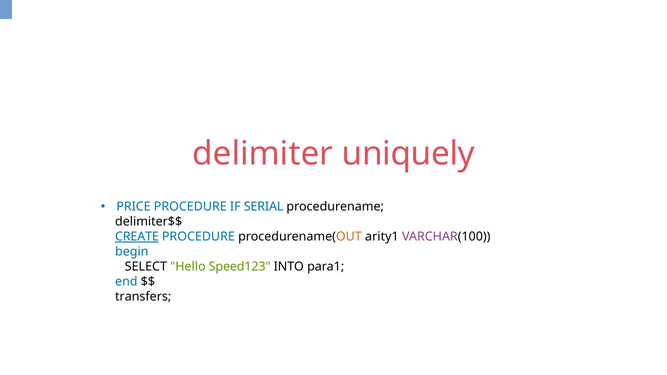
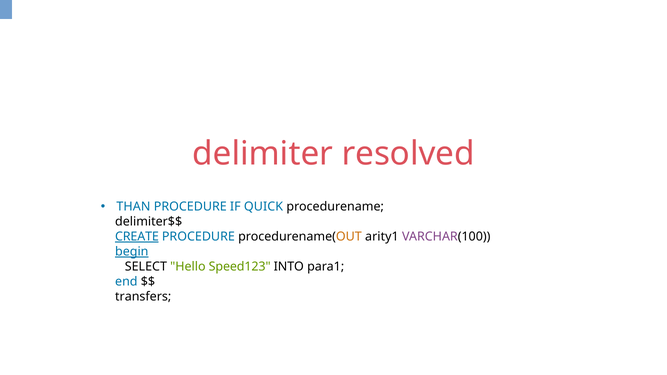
uniquely: uniquely -> resolved (408, 154)
PRICE: PRICE -> THAN (133, 207)
SERIAL: SERIAL -> QUICK (264, 207)
begin underline: none -> present (132, 252)
